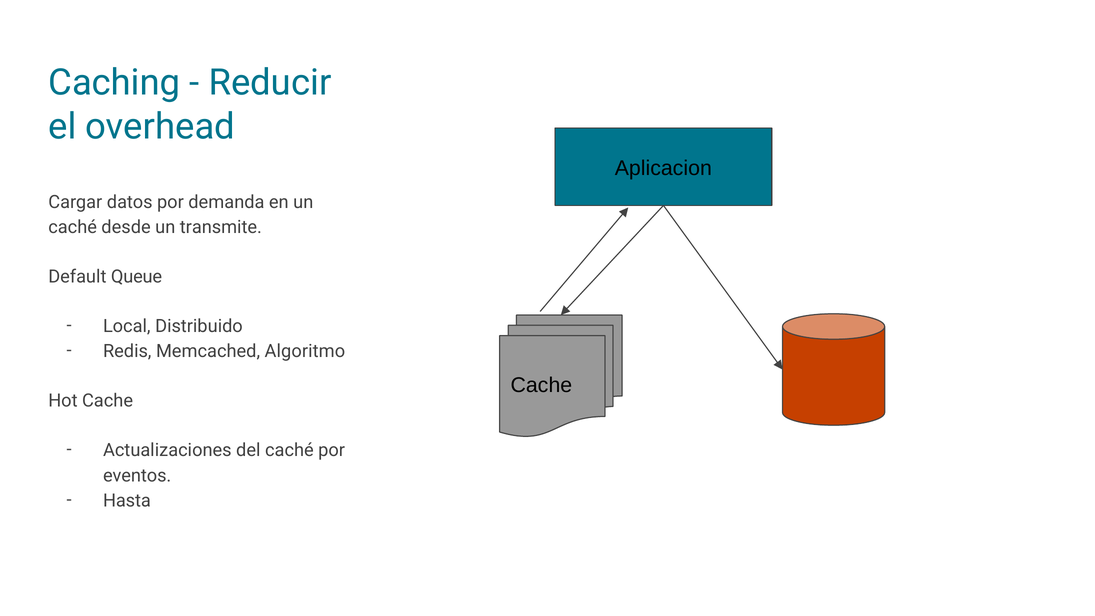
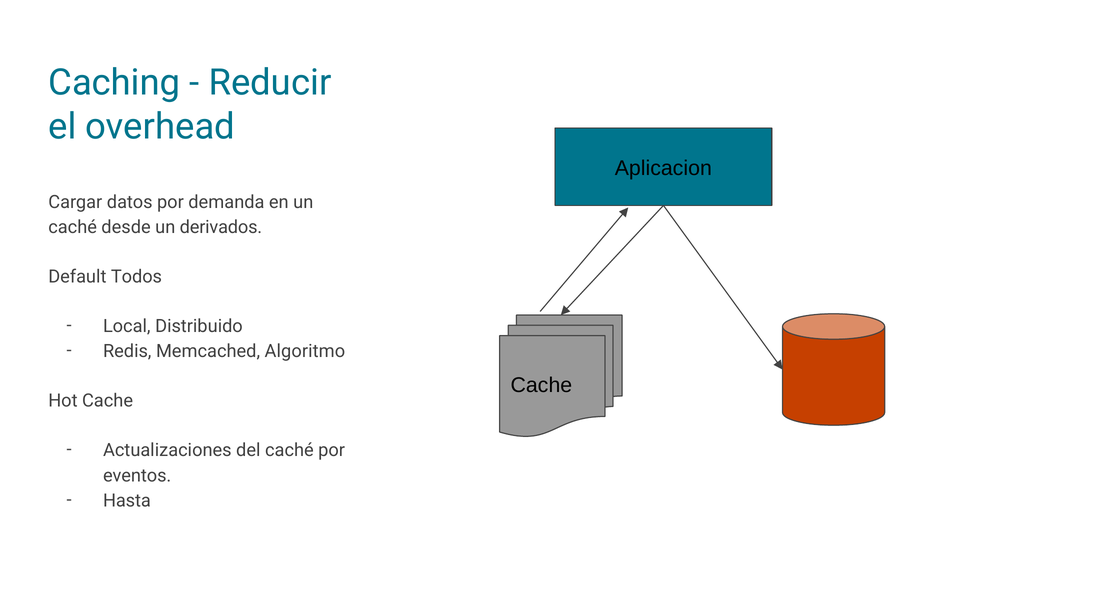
transmite: transmite -> derivados (221, 227)
Queue: Queue -> Todos (136, 277)
